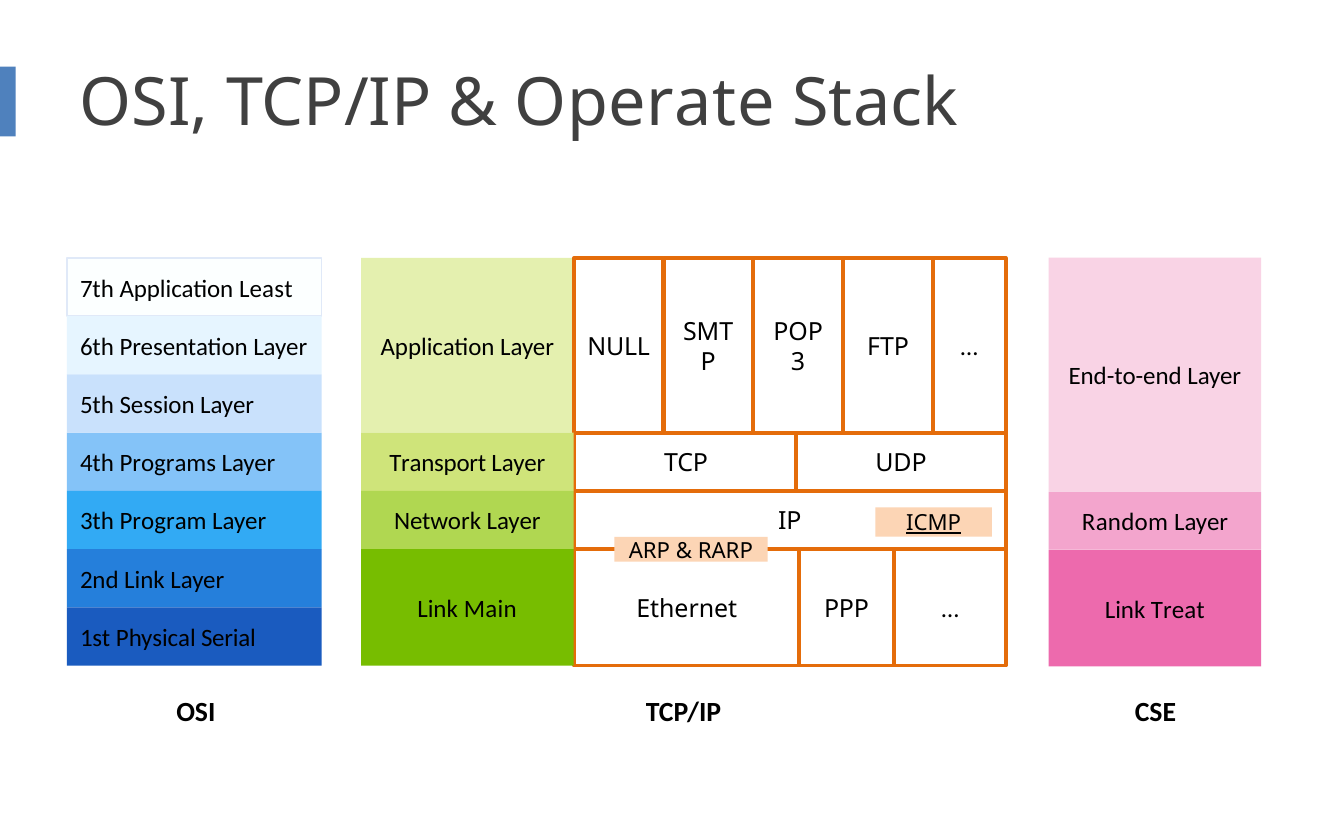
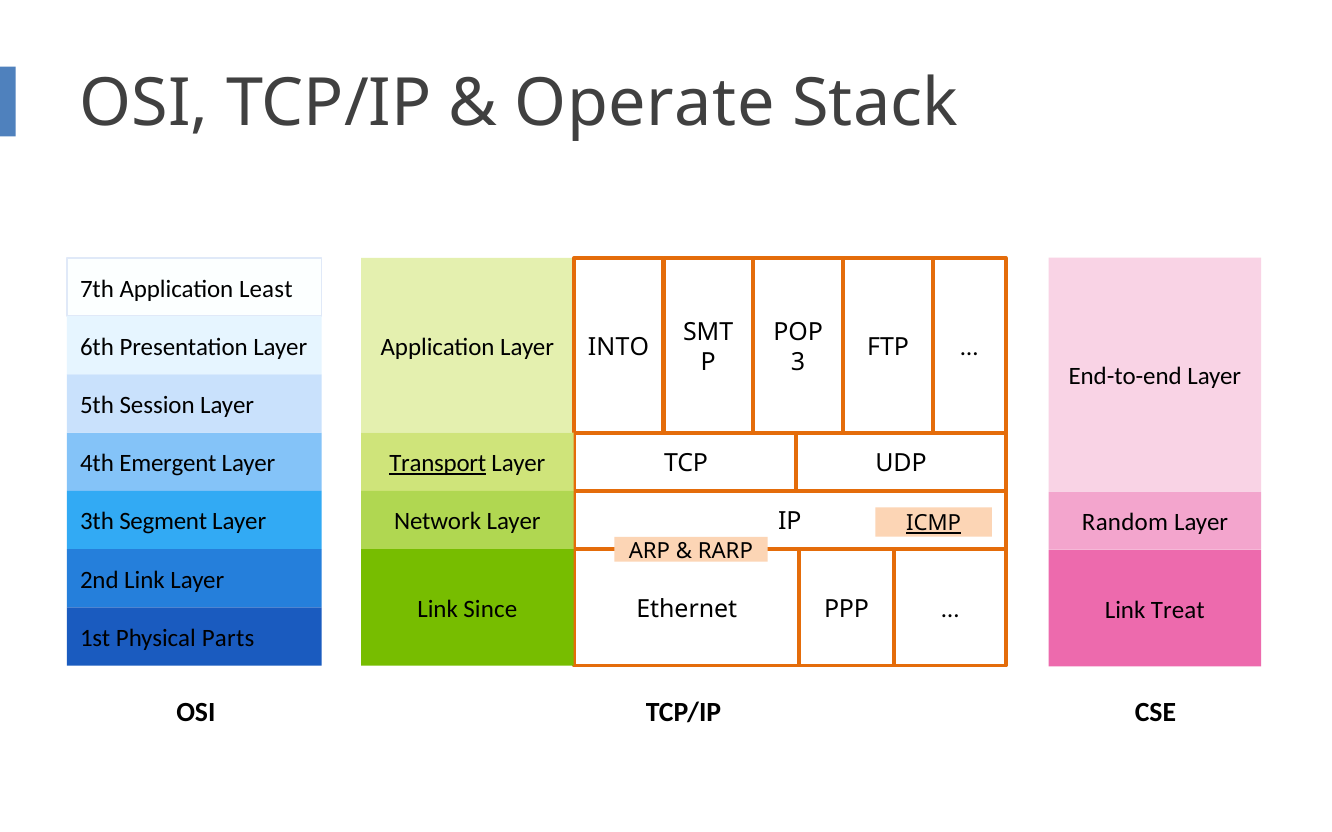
NULL: NULL -> INTO (618, 347)
Programs: Programs -> Emergent (168, 464)
Transport underline: none -> present (438, 464)
Program: Program -> Segment (163, 522)
Main: Main -> Since (490, 610)
Serial: Serial -> Parts (228, 639)
